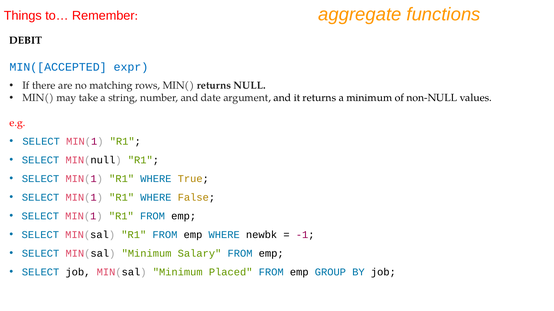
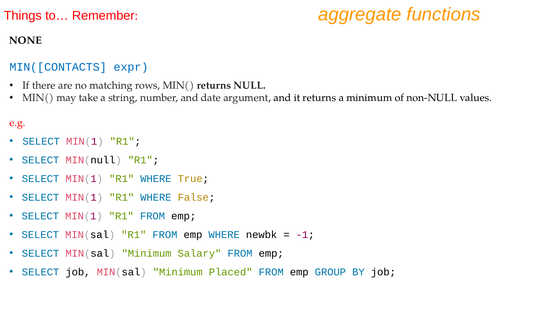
DEBIT: DEBIT -> NONE (26, 40)
MIN([ACCEPTED: MIN([ACCEPTED -> MIN([CONTACTS (58, 67)
